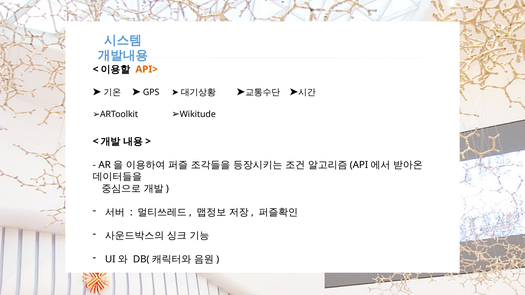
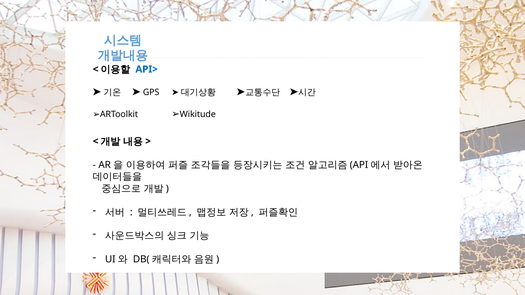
API> colour: orange -> blue (147, 69)
